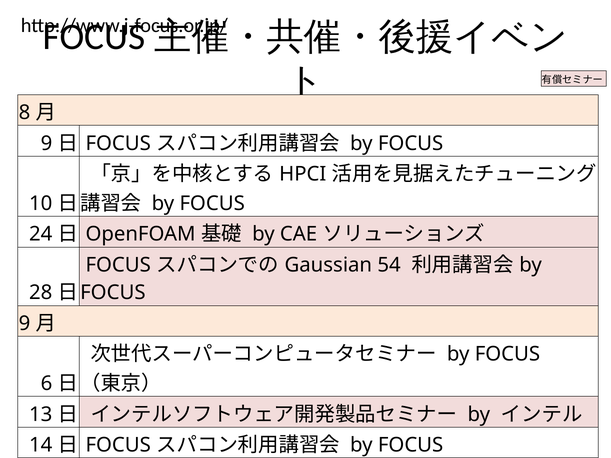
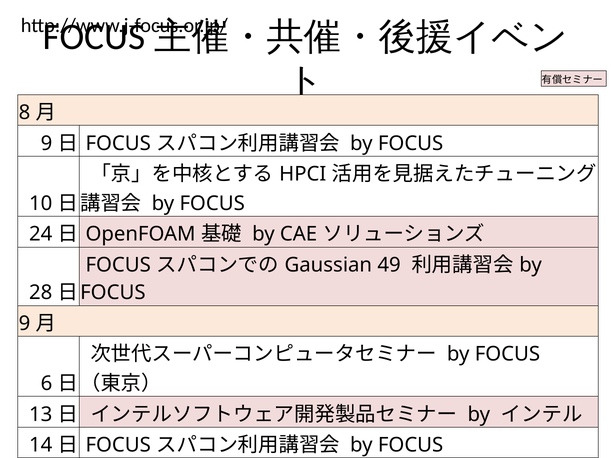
54: 54 -> 49 (389, 265)
